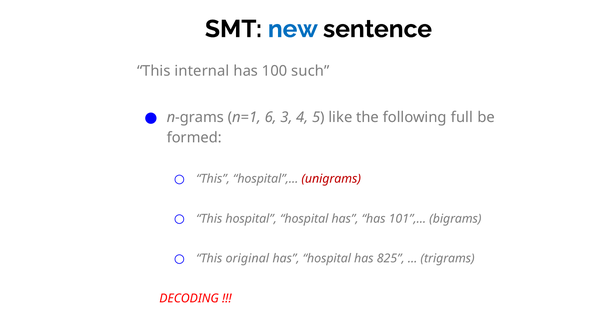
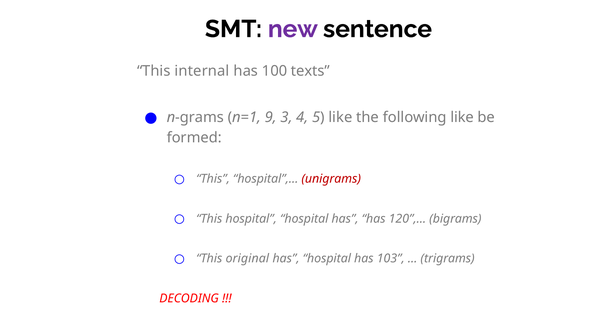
new colour: blue -> purple (293, 29)
such: such -> texts (310, 71)
6: 6 -> 9 (271, 118)
following full: full -> like (462, 118)
101”,…: 101”,… -> 120”,… (407, 219)
825: 825 -> 103 (391, 259)
